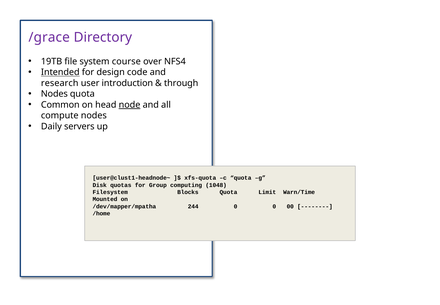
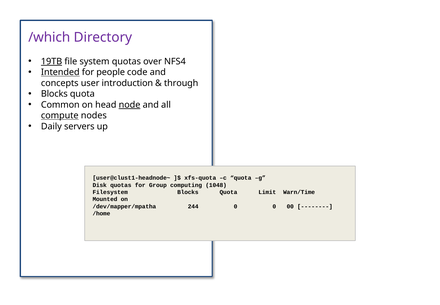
/grace: /grace -> /which (49, 37)
19TB underline: none -> present (52, 61)
system course: course -> quotas (126, 61)
design: design -> people (111, 72)
research: research -> concepts (60, 83)
Nodes: Nodes -> Blocks (54, 94)
compute underline: none -> present (60, 116)
